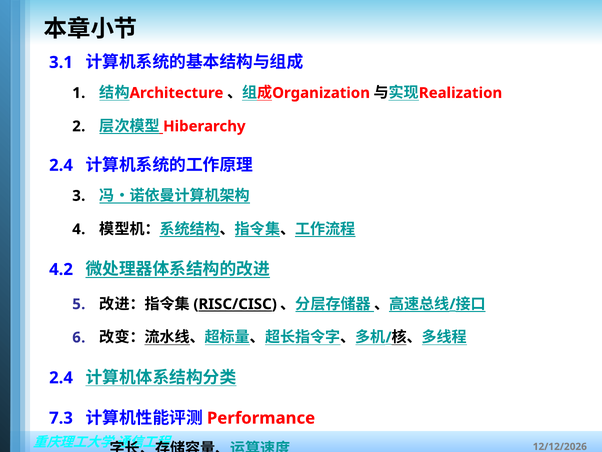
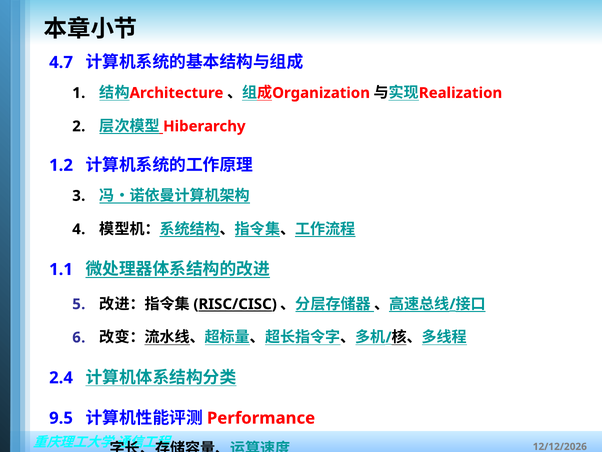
3.1: 3.1 -> 4.7 (61, 62)
2.4: 2.4 -> 1.2 (61, 165)
4.2: 4.2 -> 1.1 (61, 269)
7.3: 7.3 -> 9.5 (61, 418)
